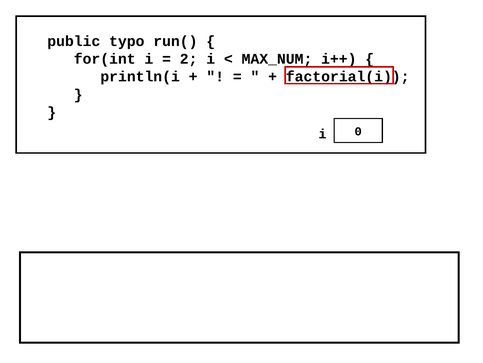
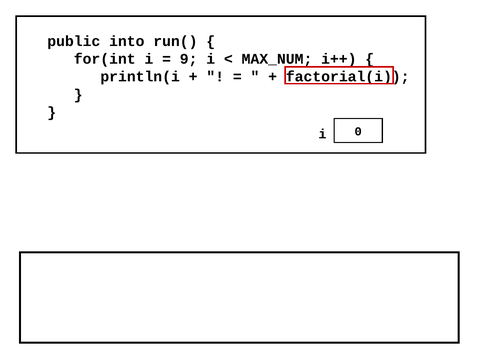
typo: typo -> into (127, 41)
2: 2 -> 9 (189, 59)
